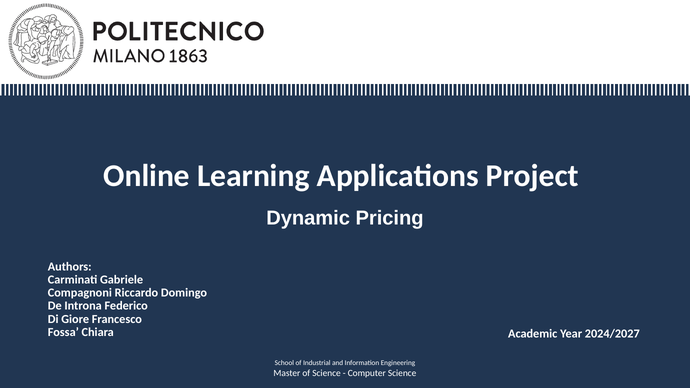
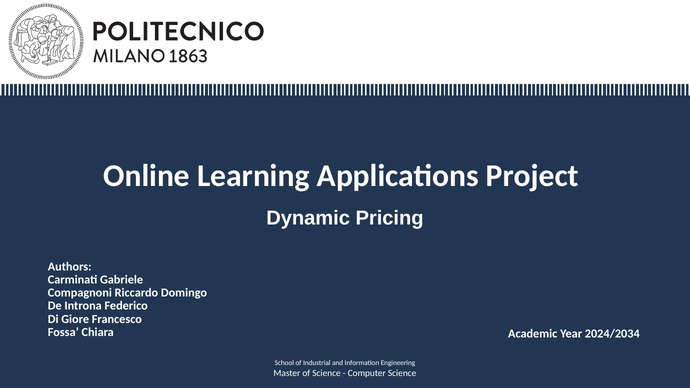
2024/2027: 2024/2027 -> 2024/2034 (612, 334)
